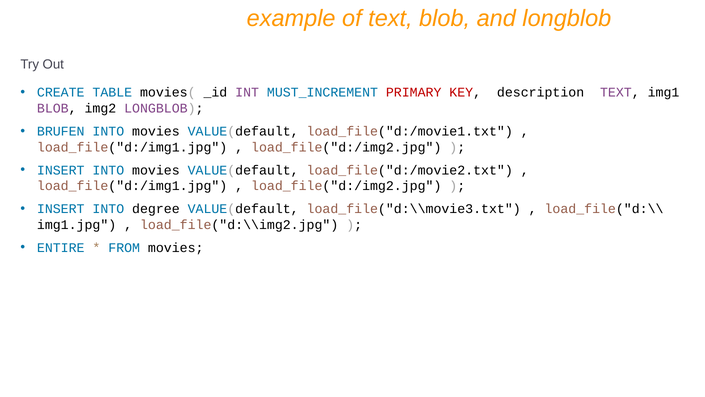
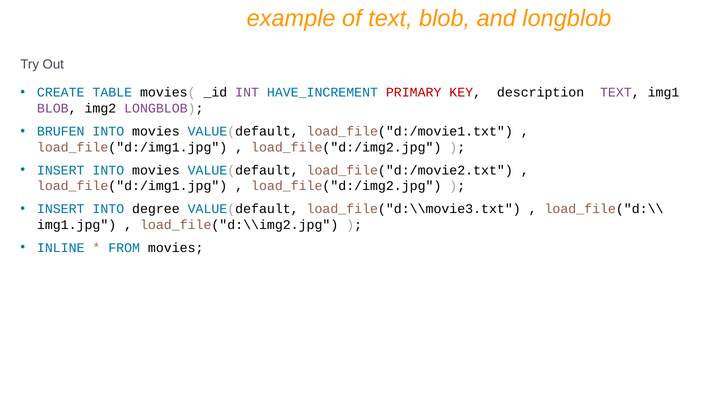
MUST_INCREMENT: MUST_INCREMENT -> HAVE_INCREMENT (322, 92)
ENTIRE: ENTIRE -> INLINE (61, 247)
